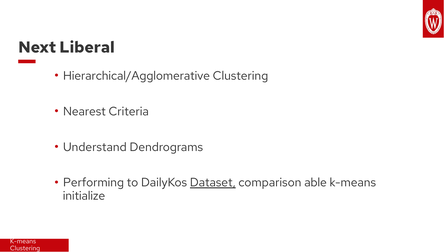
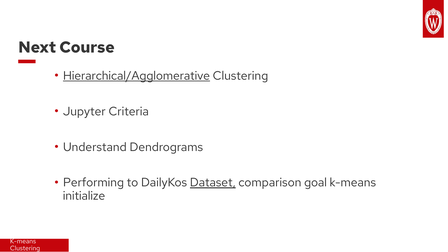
Liberal: Liberal -> Course (87, 47)
Hierarchical/Agglomerative underline: none -> present (136, 76)
Nearest: Nearest -> Jupyter (84, 111)
able: able -> goal (316, 183)
